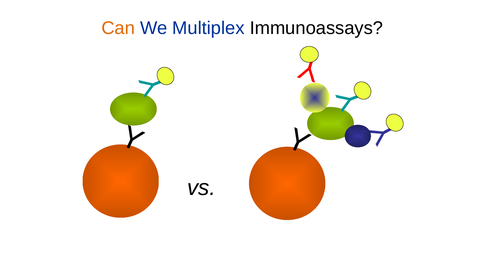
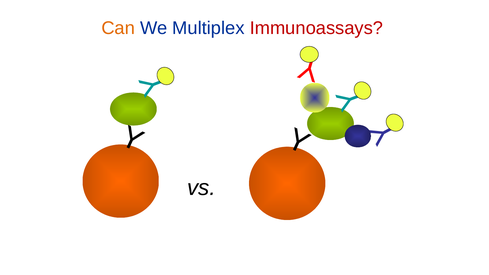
Immunoassays colour: black -> red (316, 28)
